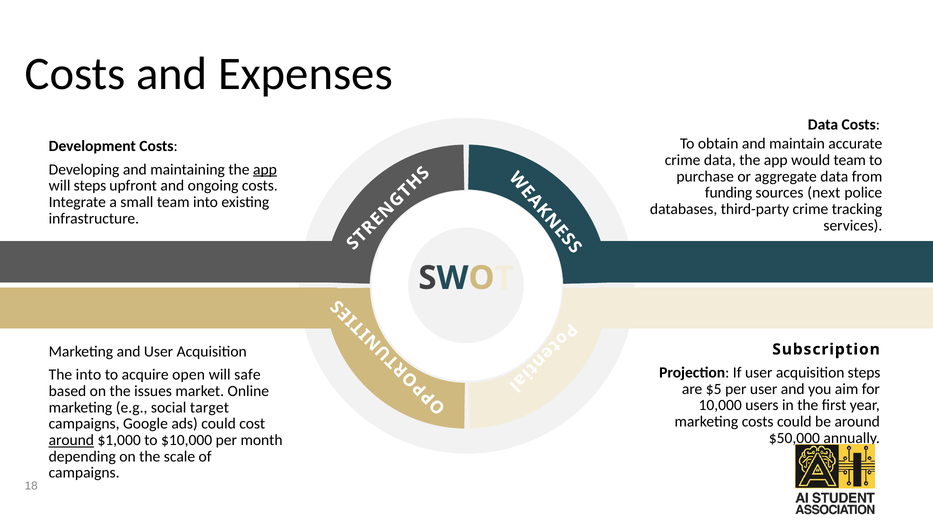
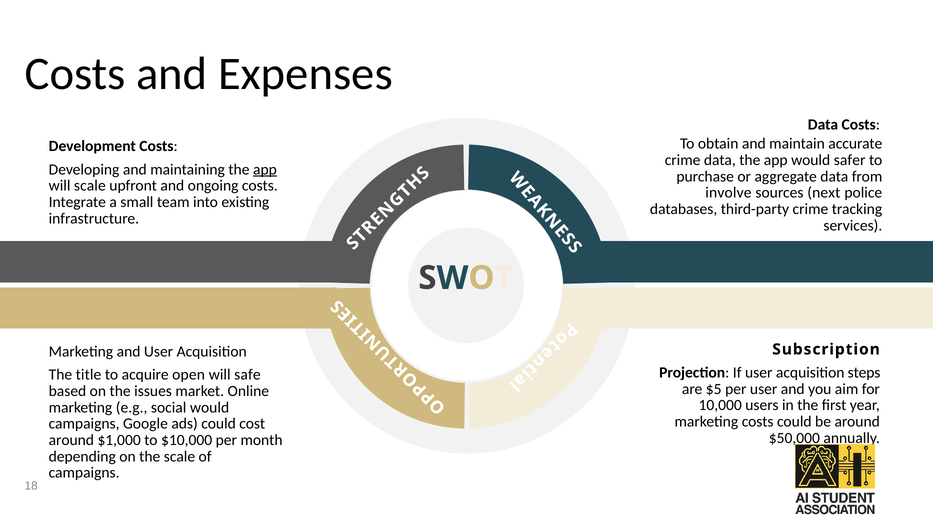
would team: team -> safer (850, 160)
will steps: steps -> scale (90, 186)
funding: funding -> involve (728, 193)
The into: into -> title (89, 375)
social target: target -> would (210, 407)
around underline: present -> none (71, 440)
